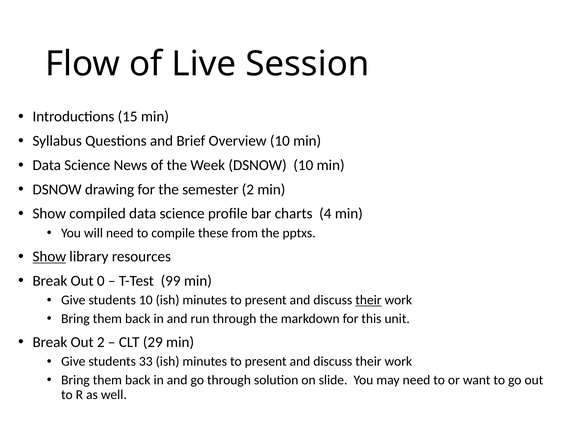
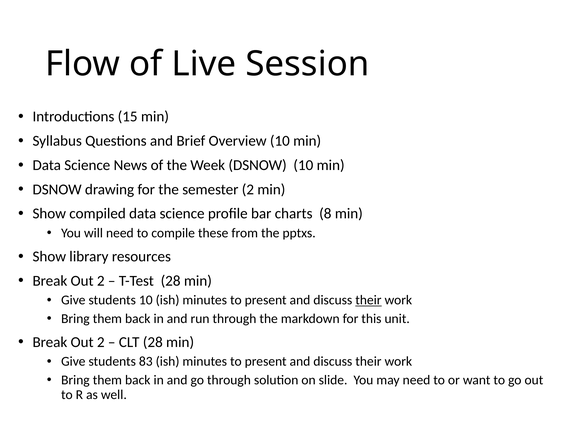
4: 4 -> 8 (325, 214)
Show underline: present -> none (49, 256)
0: 0 -> 2 (101, 281)
T-Test 99: 99 -> 28 (171, 281)
CLT 29: 29 -> 28 (153, 342)
33: 33 -> 83 (146, 362)
